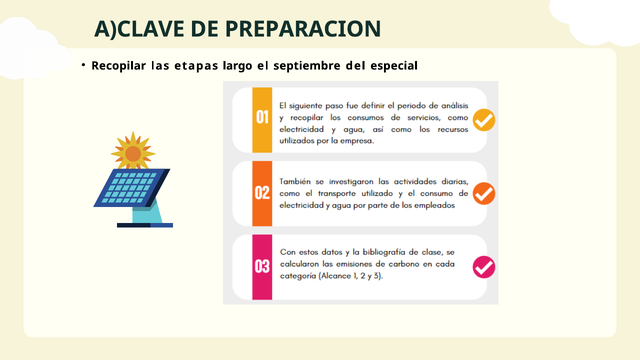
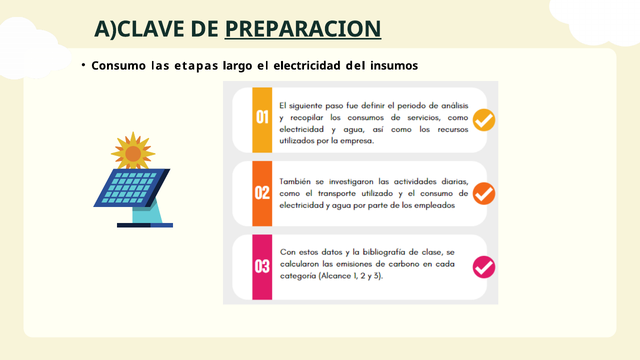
PREPARACION underline: none -> present (303, 29)
Recopilar: Recopilar -> Consumo (119, 66)
septiembre: septiembre -> electricidad (307, 66)
especial: especial -> insumos (394, 66)
